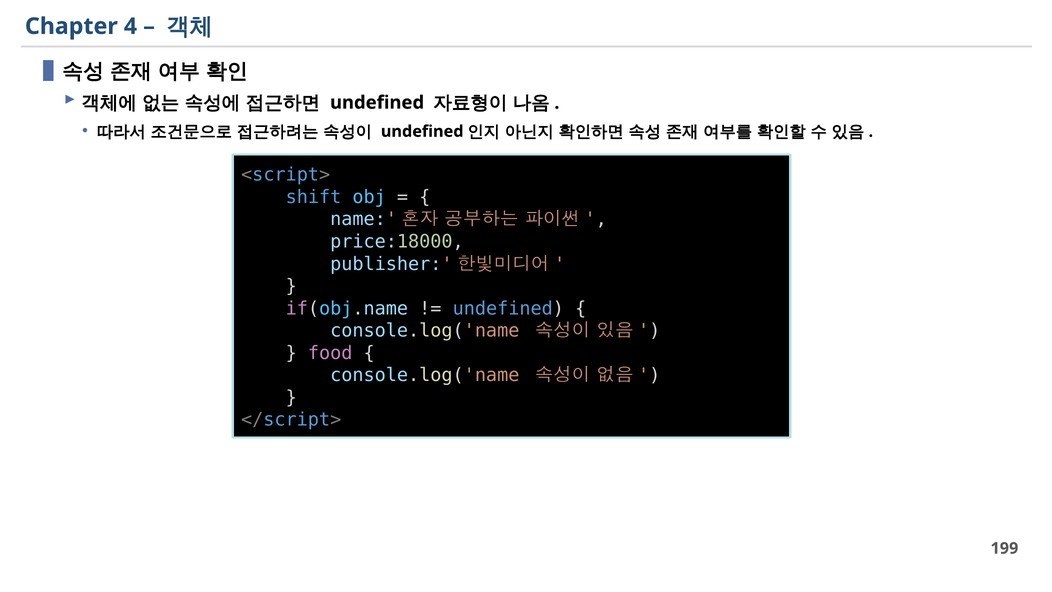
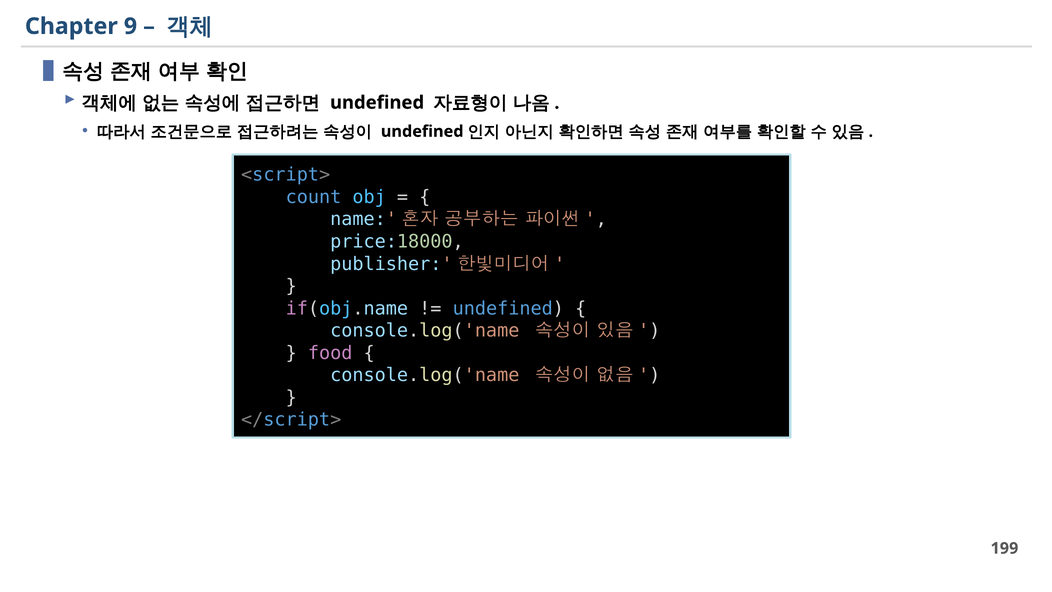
4: 4 -> 9 (130, 26)
shift: shift -> count (313, 197)
